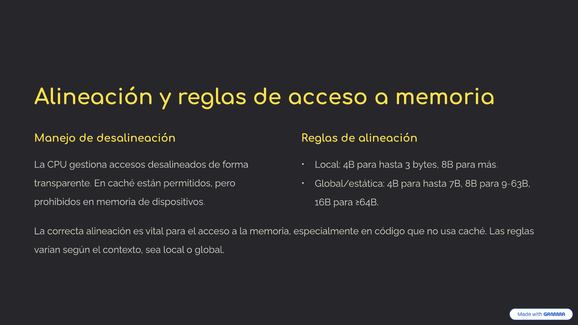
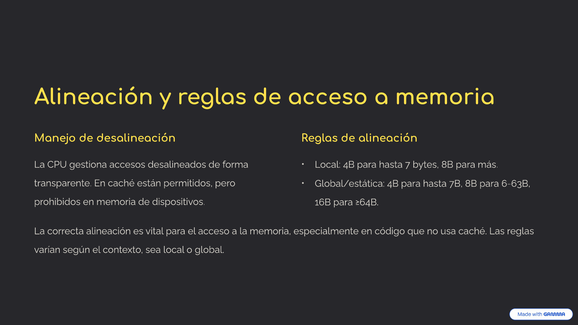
3: 3 -> 7 (408, 165)
9-63B: 9-63B -> 6-63B (516, 184)
